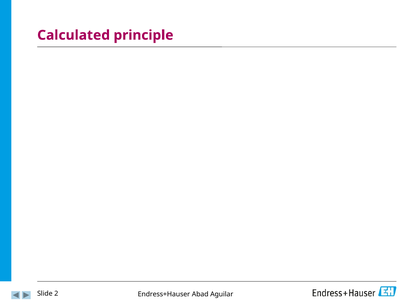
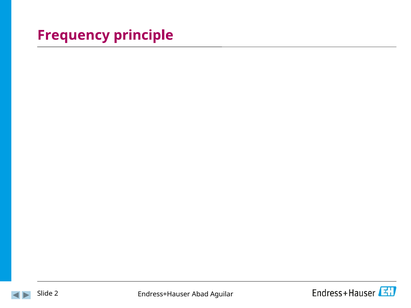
Calculated: Calculated -> Frequency (74, 35)
